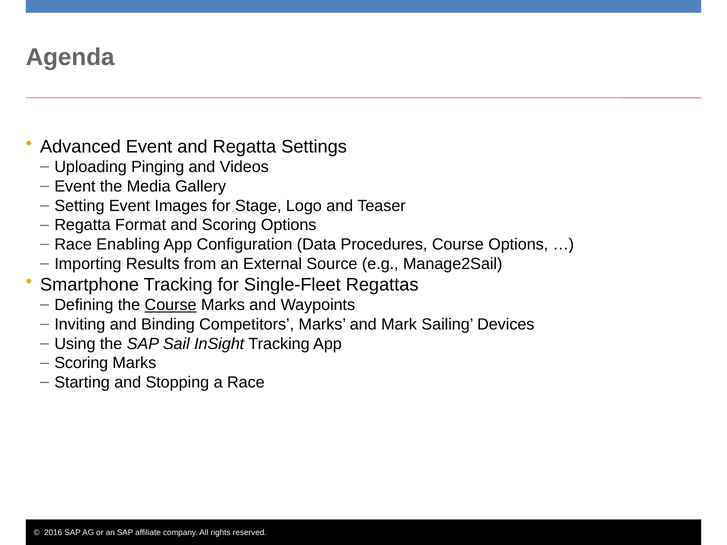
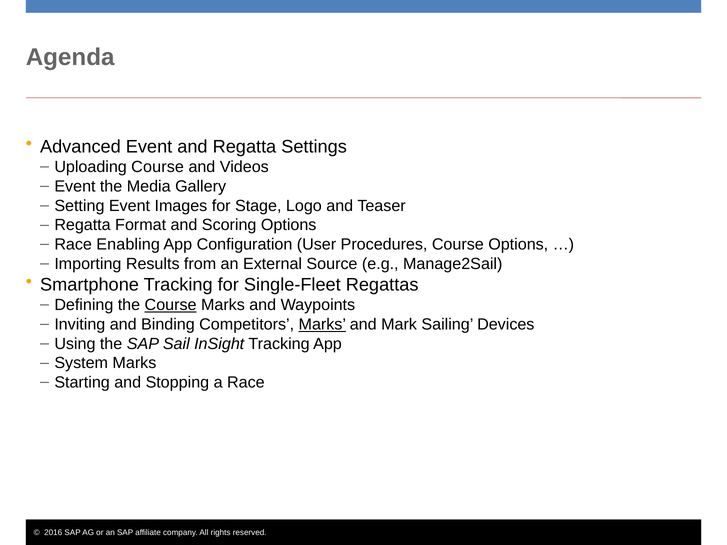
Uploading Pinging: Pinging -> Course (158, 167)
Data: Data -> User (317, 245)
Marks underline: none -> present (322, 325)
Scoring: Scoring -> System (81, 363)
